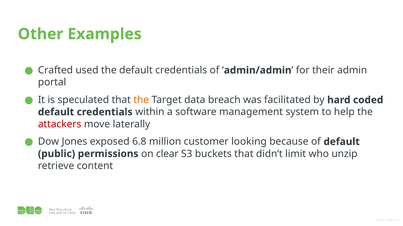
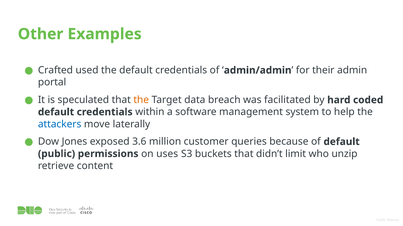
attackers colour: red -> blue (60, 124)
6.8: 6.8 -> 3.6 (139, 142)
looking: looking -> queries (249, 142)
clear: clear -> uses (167, 154)
